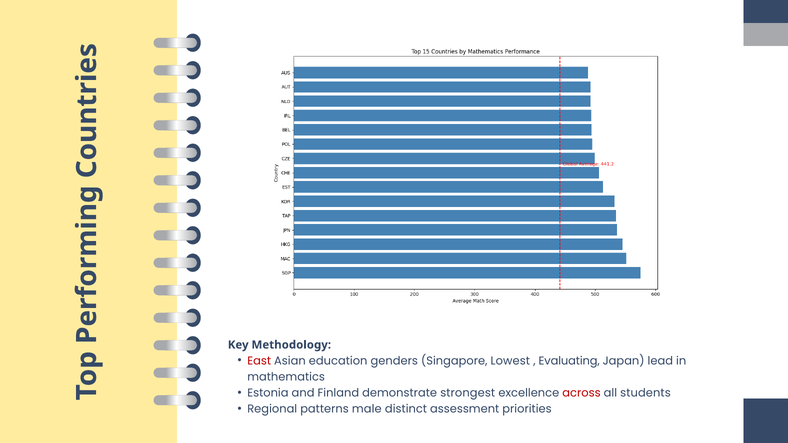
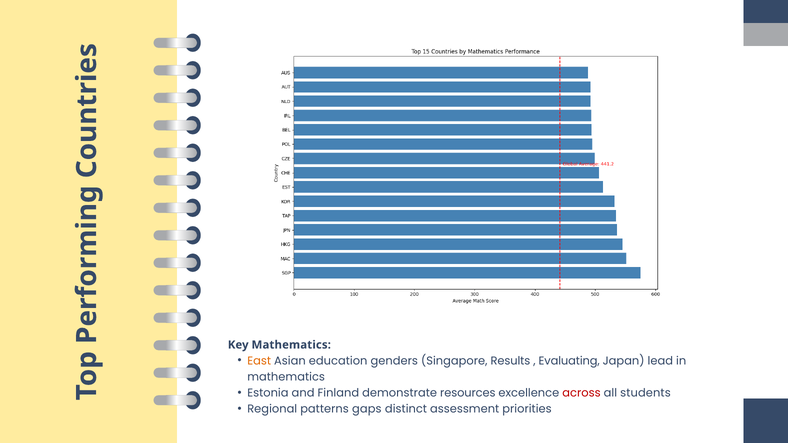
Key Methodology: Methodology -> Mathematics (291, 345)
East colour: red -> orange (259, 361)
Lowest: Lowest -> Results (510, 361)
strongest: strongest -> resources (468, 393)
male: male -> gaps (367, 409)
